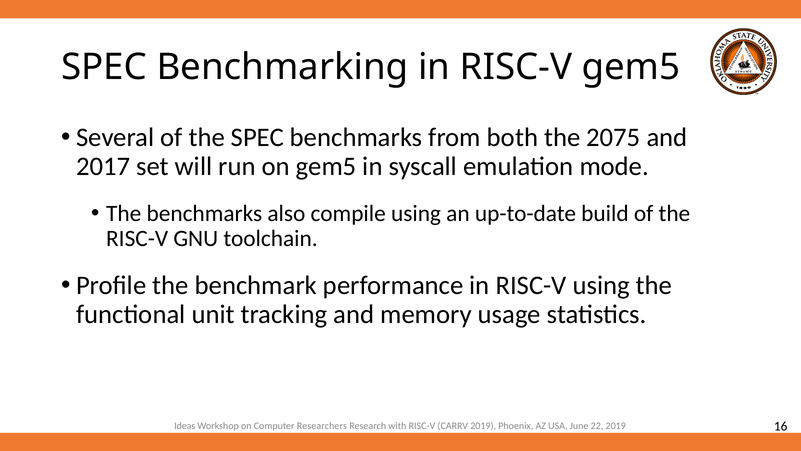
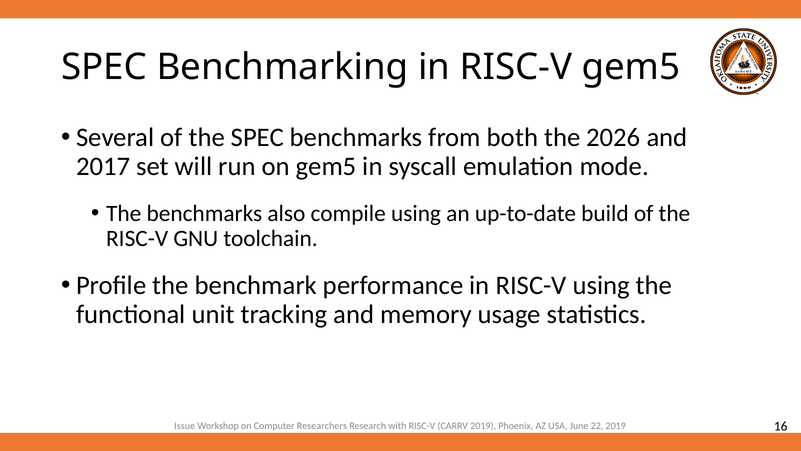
2075: 2075 -> 2026 (613, 137)
Ideas: Ideas -> Issue (185, 426)
